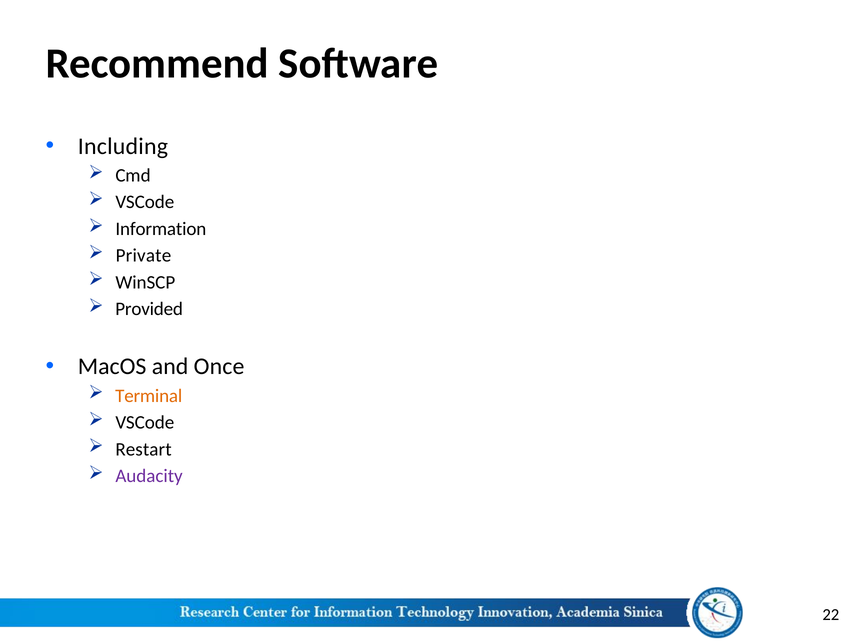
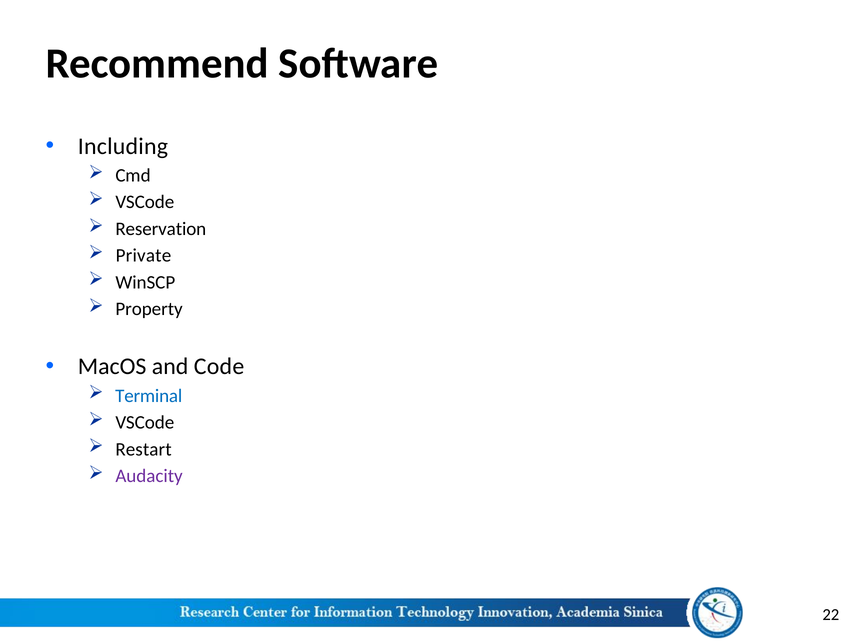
Information: Information -> Reservation (161, 229)
Provided: Provided -> Property (149, 309)
Once: Once -> Code (219, 366)
Terminal colour: orange -> blue (149, 396)
